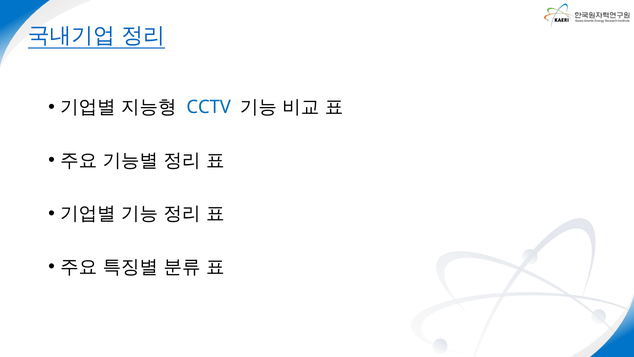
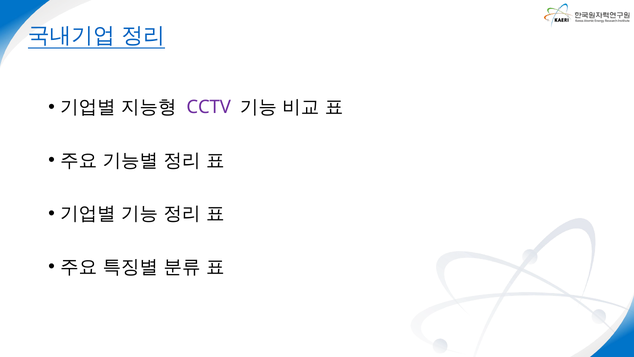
CCTV colour: blue -> purple (209, 107)
